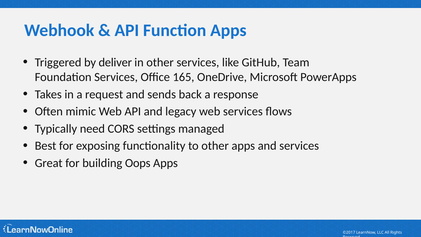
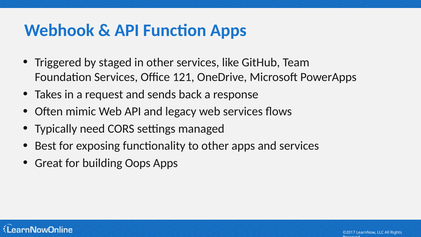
deliver: deliver -> staged (115, 62)
165: 165 -> 121 (184, 77)
